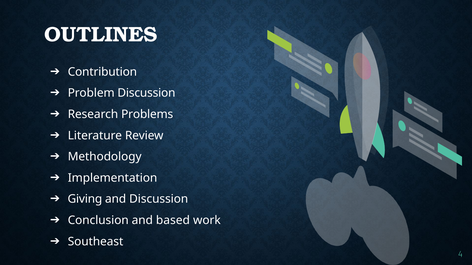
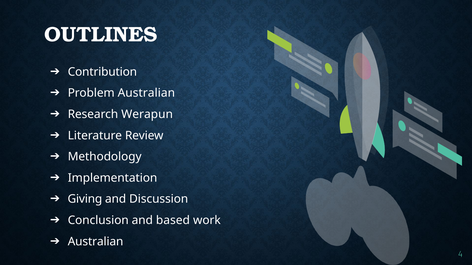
Problem Discussion: Discussion -> Australian (146, 93)
Problems: Problems -> Werapun (147, 114)
Southeast: Southeast -> Australian (96, 242)
